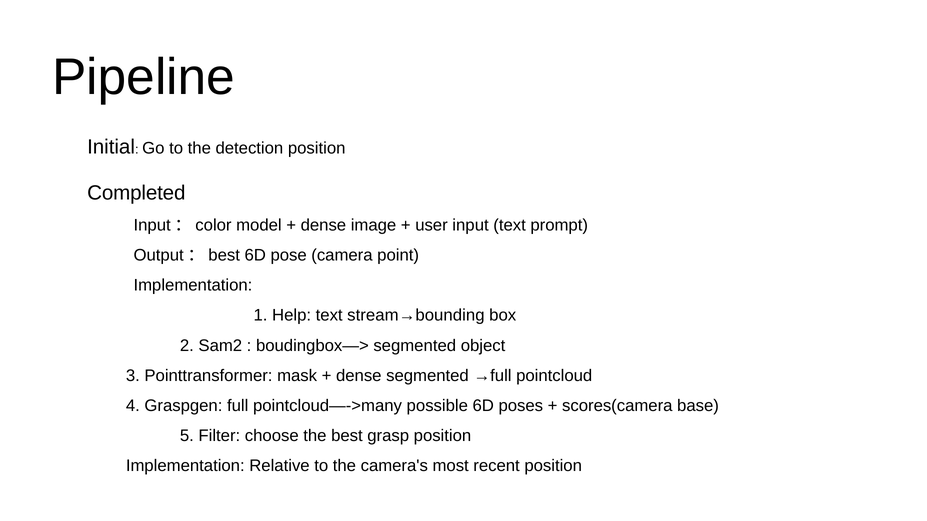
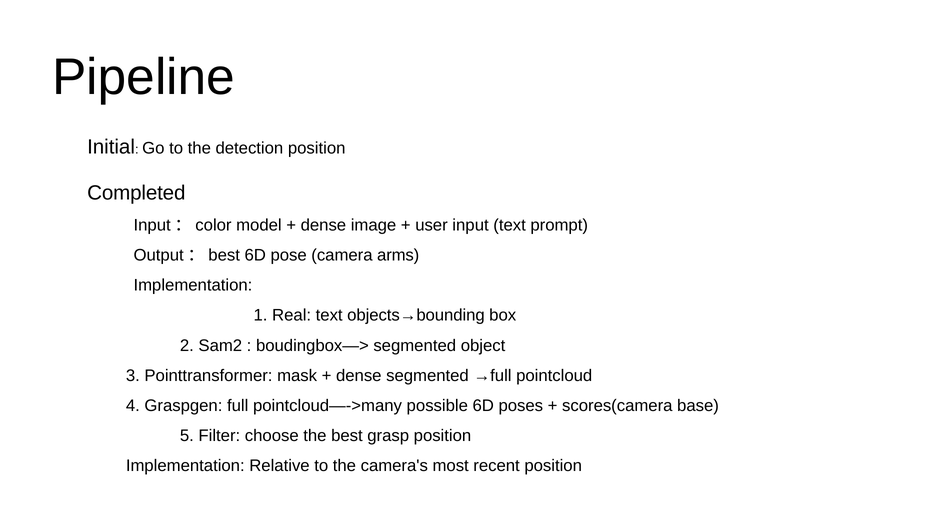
point: point -> arms (398, 255)
Help: Help -> Real (292, 316)
stream→bounding: stream→bounding -> objects→bounding (416, 316)
